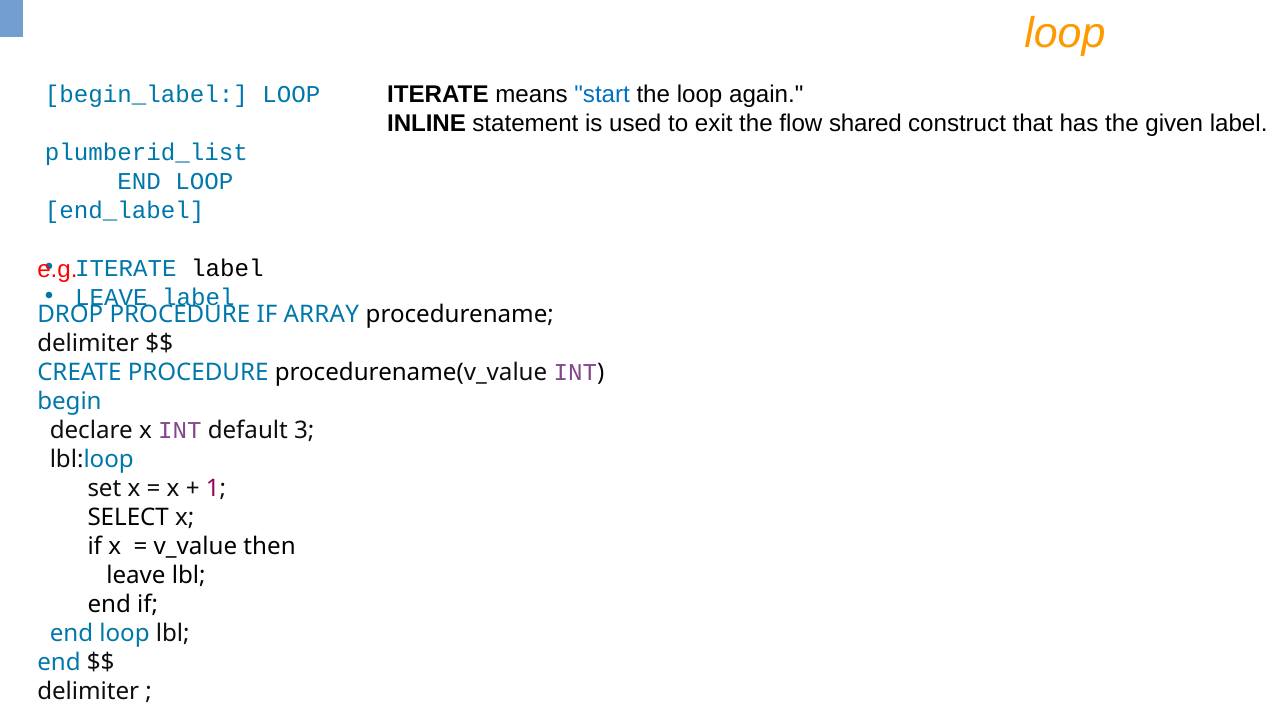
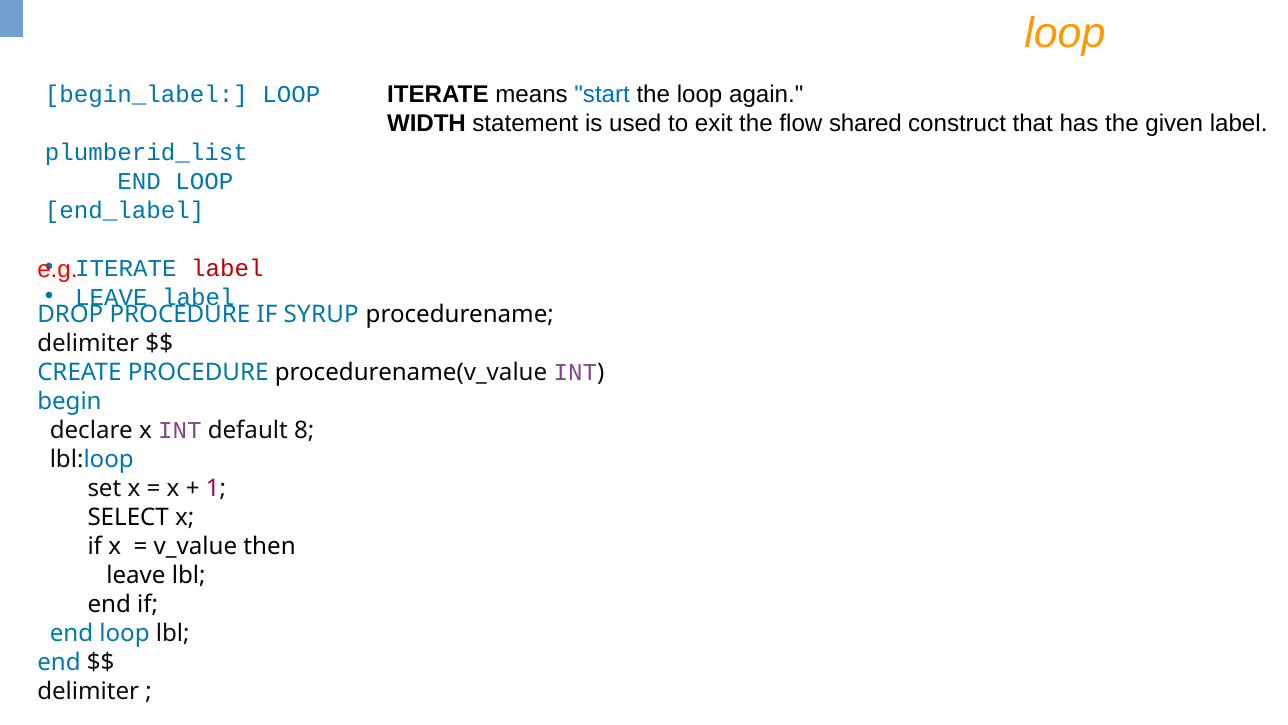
INLINE: INLINE -> WIDTH (427, 123)
label colour: black -> red (227, 268)
ARRAY: ARRAY -> SYRUP (321, 315)
3: 3 -> 8 (304, 431)
